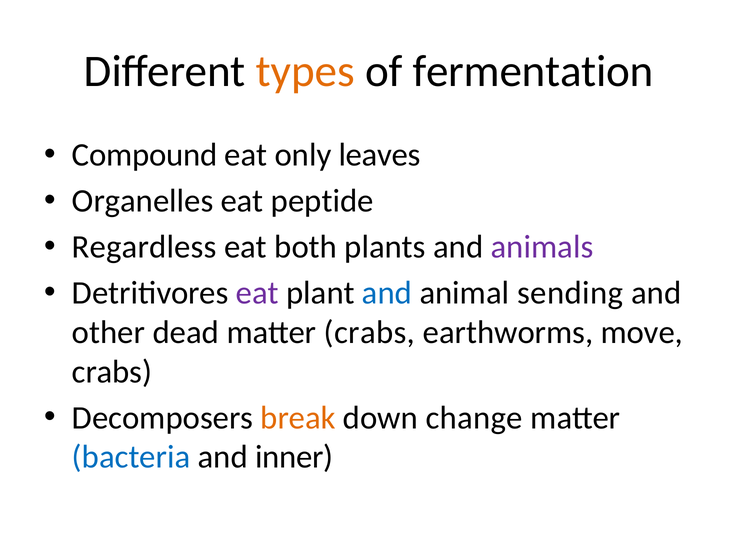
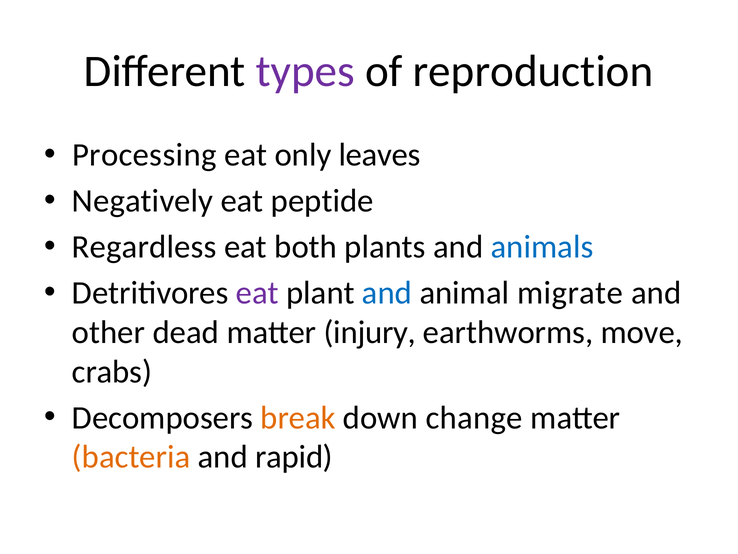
types colour: orange -> purple (305, 71)
fermentation: fermentation -> reproduction (533, 71)
Compound: Compound -> Processing (144, 155)
Organelles: Organelles -> Negatively (143, 201)
animals colour: purple -> blue (542, 247)
sending: sending -> migrate (570, 293)
matter crabs: crabs -> injury (370, 332)
bacteria colour: blue -> orange (131, 457)
inner: inner -> rapid (294, 457)
